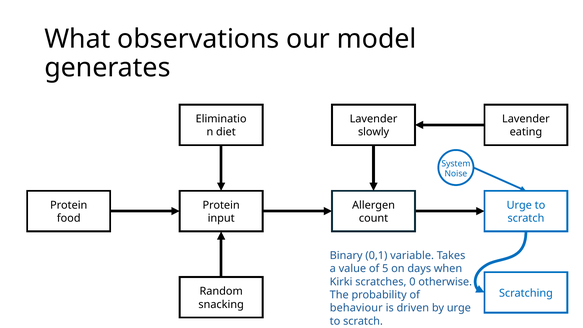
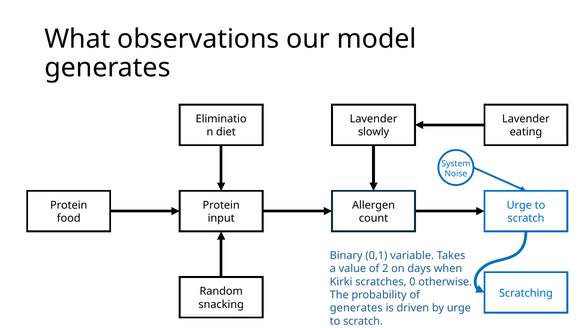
5: 5 -> 2 (385, 269)
behaviour: behaviour -> generates (356, 308)
